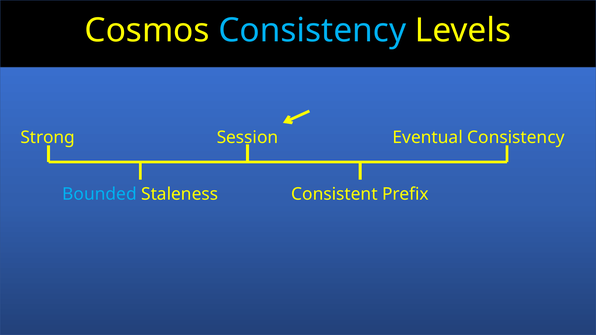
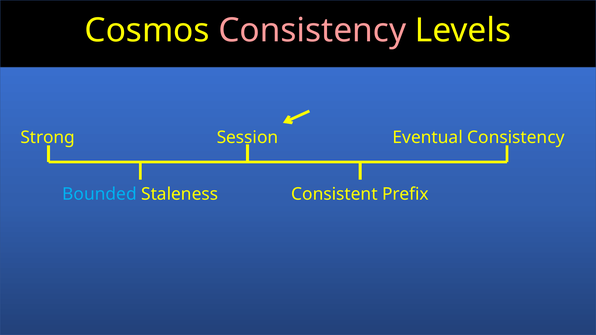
Consistency colour: light blue -> pink (312, 31)
